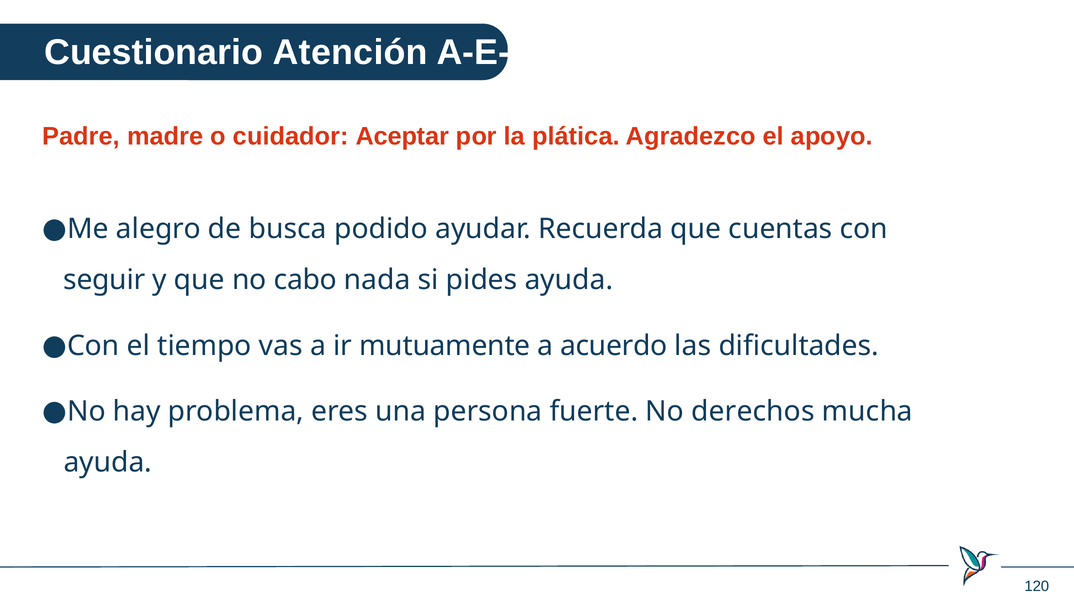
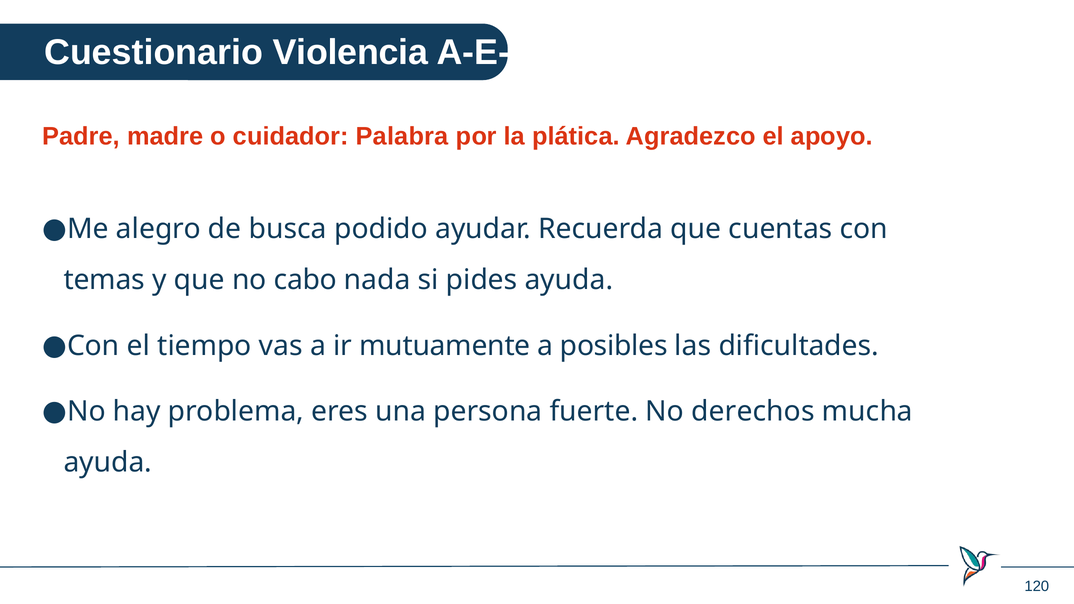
Atención: Atención -> Violencia (350, 53)
Aceptar: Aceptar -> Palabra (402, 136)
seguir: seguir -> temas (104, 280)
acuerdo: acuerdo -> posibles (614, 346)
